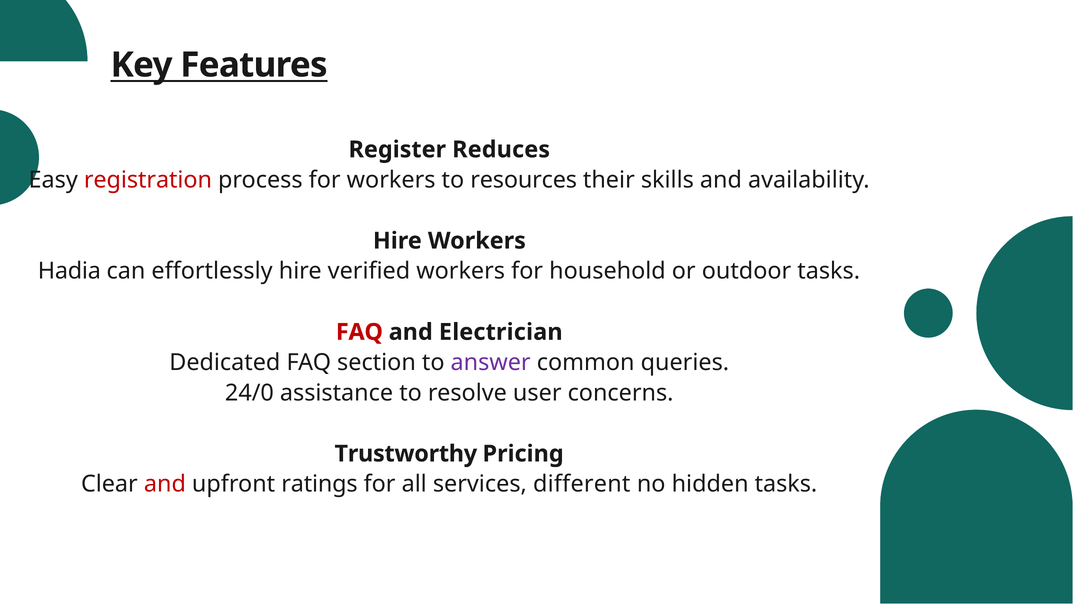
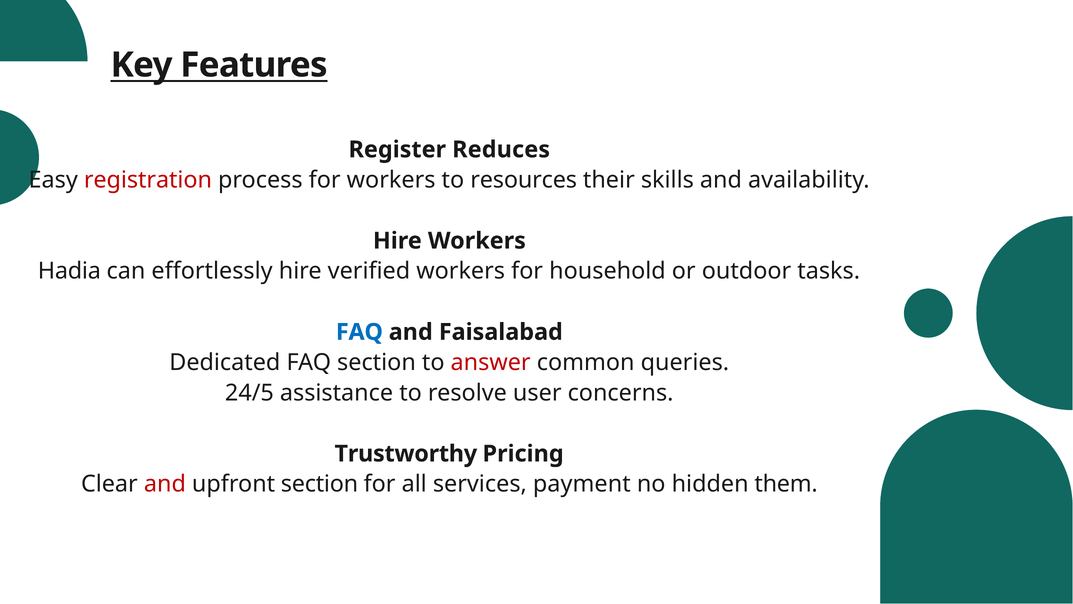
FAQ colour: red -> blue (359, 332)
Electrician: Electrician -> Faisalabad (501, 332)
answer colour: purple -> red (491, 362)
24/0: 24/0 -> 24/5 (249, 393)
upfront ratings: ratings -> section (320, 484)
different: different -> payment (582, 484)
hidden tasks: tasks -> them (786, 484)
